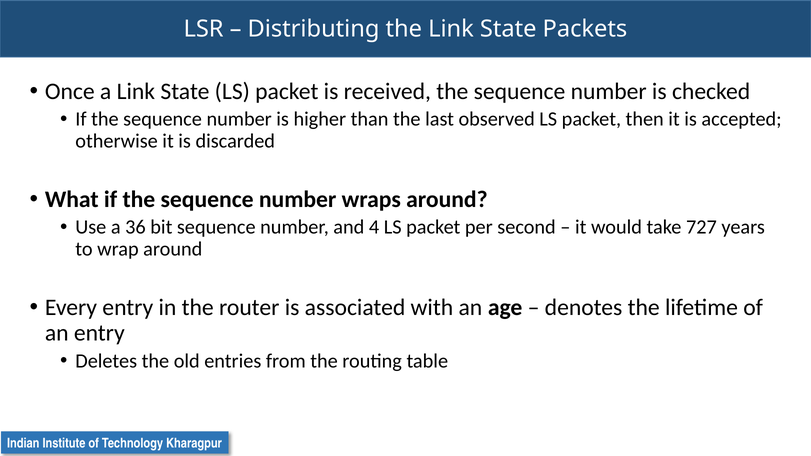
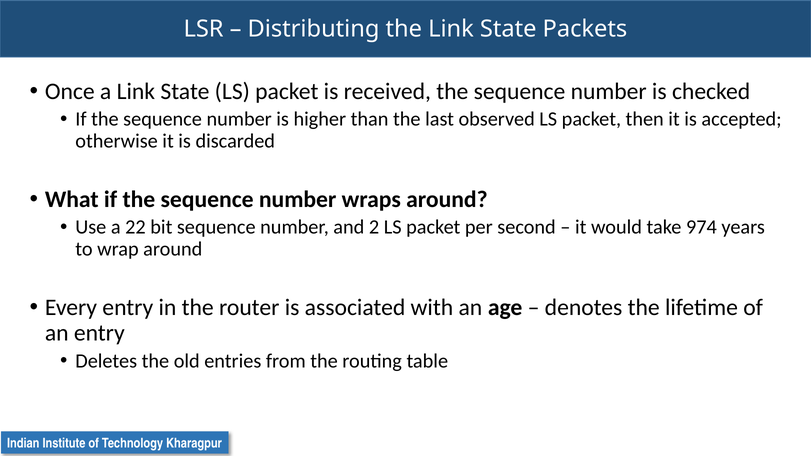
36: 36 -> 22 (135, 227)
4: 4 -> 2 (374, 227)
727: 727 -> 974 (701, 227)
